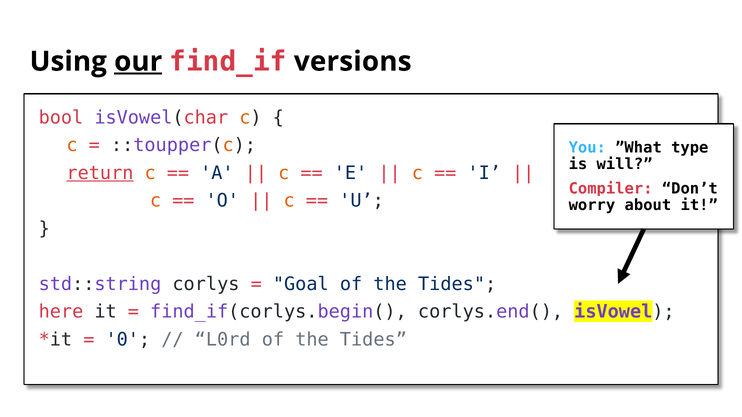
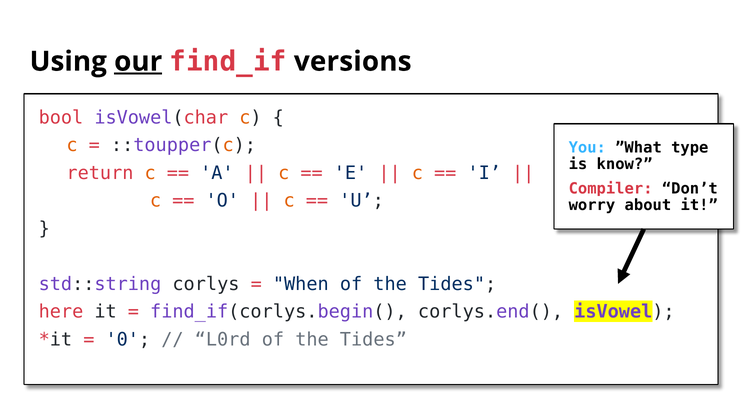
will: will -> know (625, 164)
return underline: present -> none (100, 173)
Goal: Goal -> When (301, 284)
